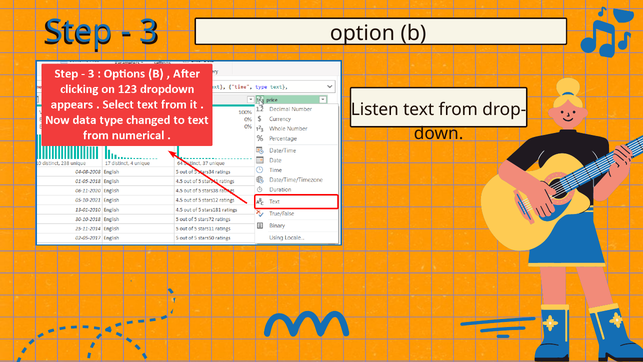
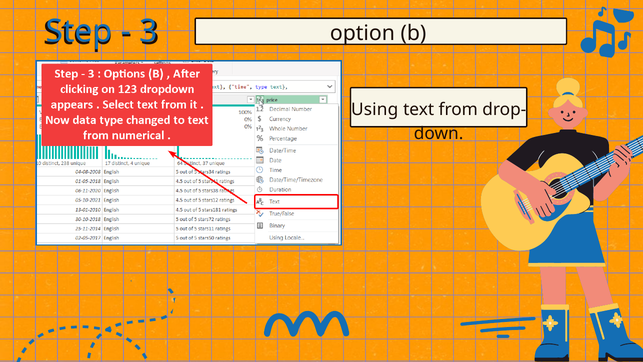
Listen: Listen -> Using (375, 109)
